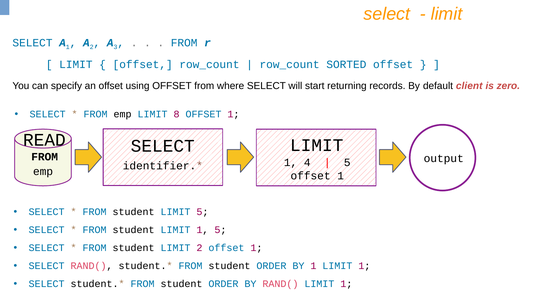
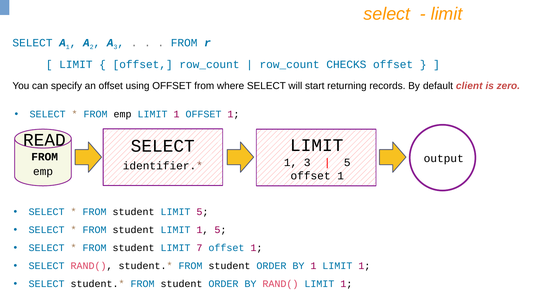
SORTED: SORTED -> CHECKS (346, 65)
emp LIMIT 8: 8 -> 1 (177, 114)
1 4: 4 -> 3 (307, 163)
LIMIT 2: 2 -> 7 (199, 248)
